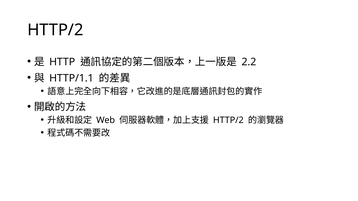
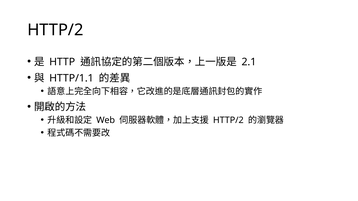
2.2: 2.2 -> 2.1 (249, 62)
